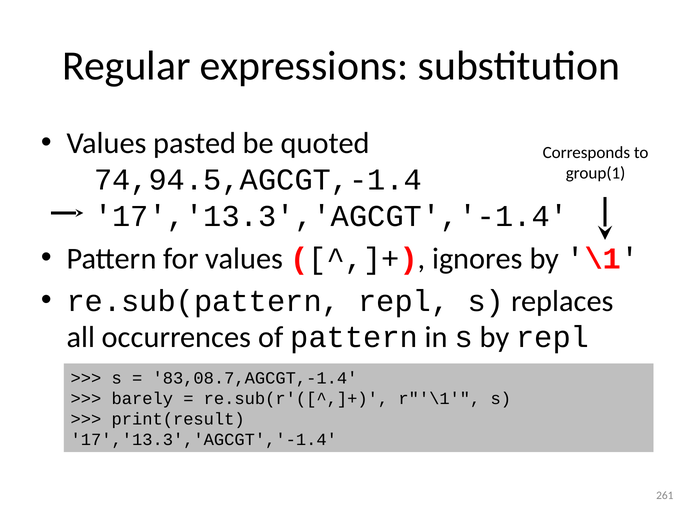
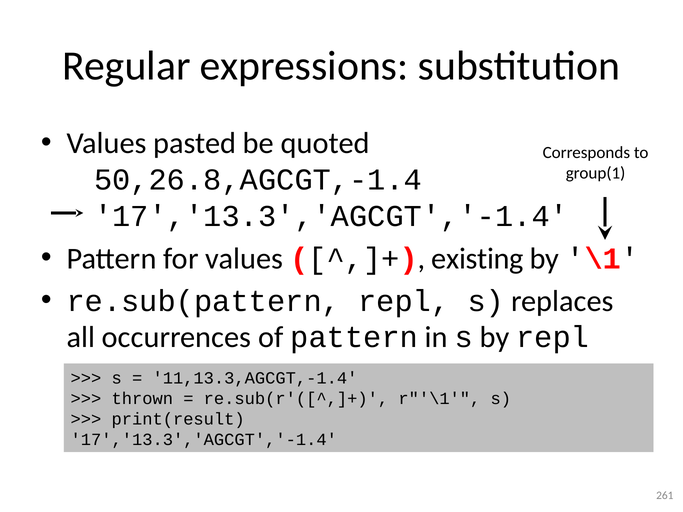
74,94.5,AGCGT,-1.4: 74,94.5,AGCGT,-1.4 -> 50,26.8,AGCGT,-1.4 (258, 180)
ignores: ignores -> existing (478, 259)
83,08.7,AGCGT,-1.4: 83,08.7,AGCGT,-1.4 -> 11,13.3,AGCGT,-1.4 (255, 378)
barely: barely -> thrown (142, 399)
